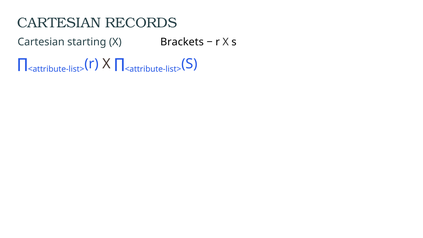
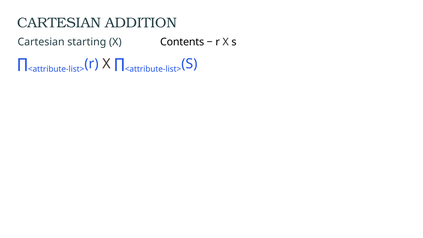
RECORDS: RECORDS -> ADDITION (141, 23)
Brackets: Brackets -> Contents (182, 42)
